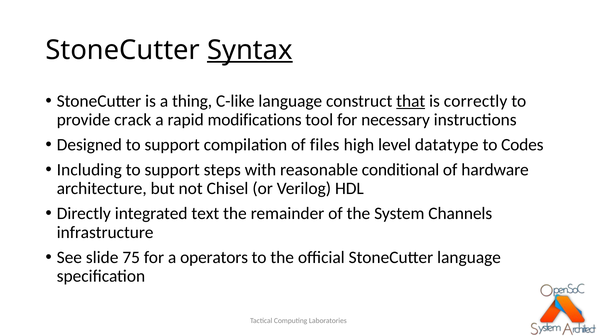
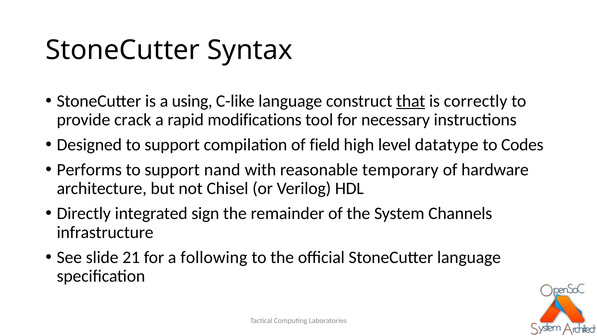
Syntax underline: present -> none (250, 50)
thing: thing -> using (192, 101)
files: files -> field (325, 145)
Including: Including -> Performs (89, 170)
steps: steps -> nand (222, 170)
conditional: conditional -> temporary (400, 170)
text: text -> sign (205, 213)
75: 75 -> 21 (131, 257)
operators: operators -> following (214, 257)
